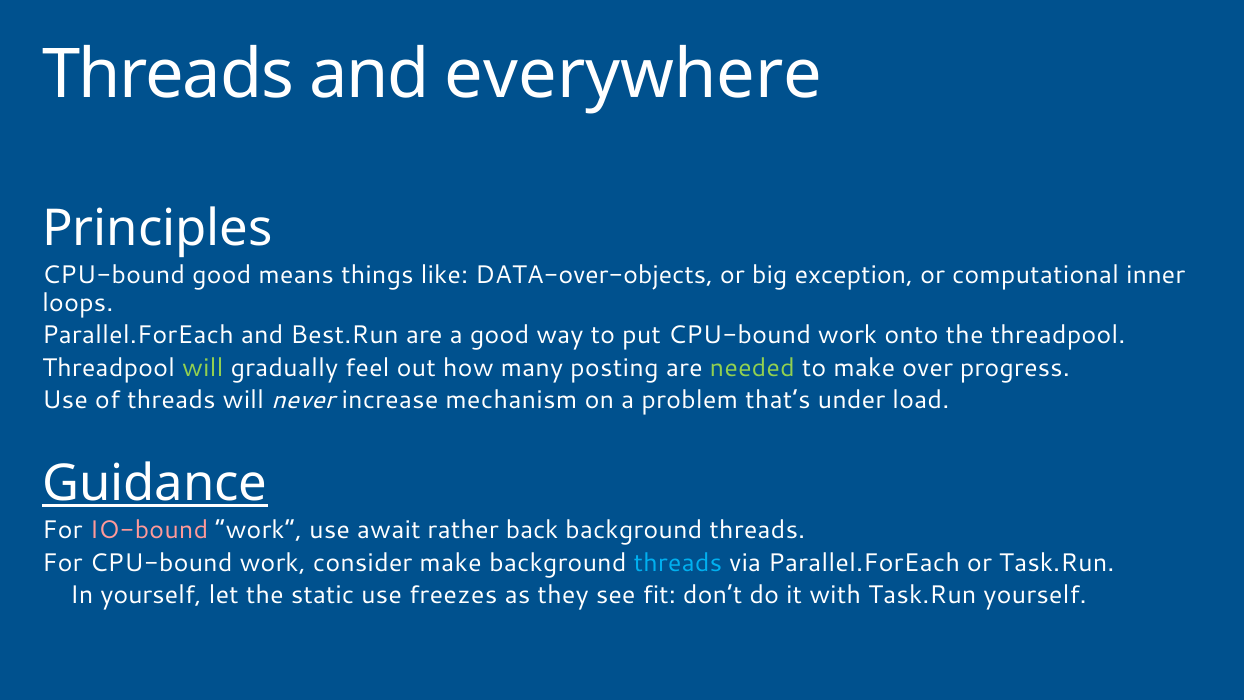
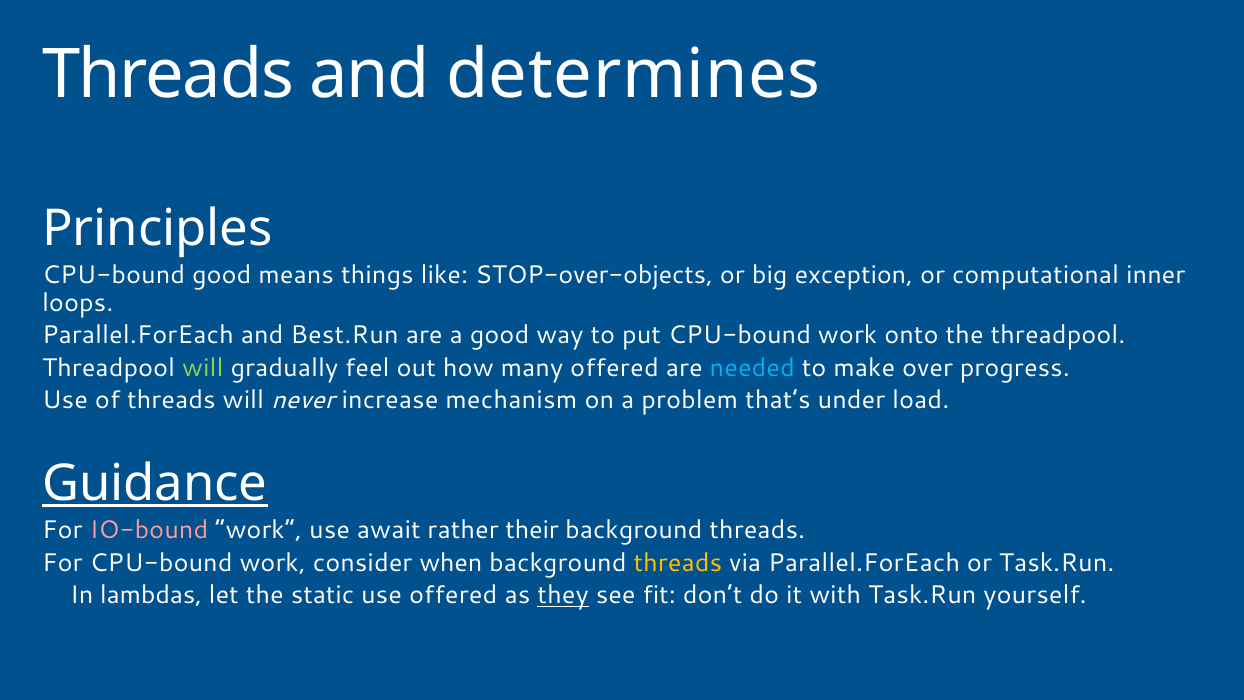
everywhere: everywhere -> determines (633, 75)
DATA-over-objects: DATA-over-objects -> STOP-over-objects (594, 275)
many posting: posting -> offered (614, 368)
needed colour: light green -> light blue (752, 368)
back: back -> their (532, 530)
consider make: make -> when (451, 563)
threads colour: light blue -> yellow (678, 563)
In yourself: yourself -> lambdas (151, 595)
use freezes: freezes -> offered (453, 595)
they underline: none -> present (563, 595)
